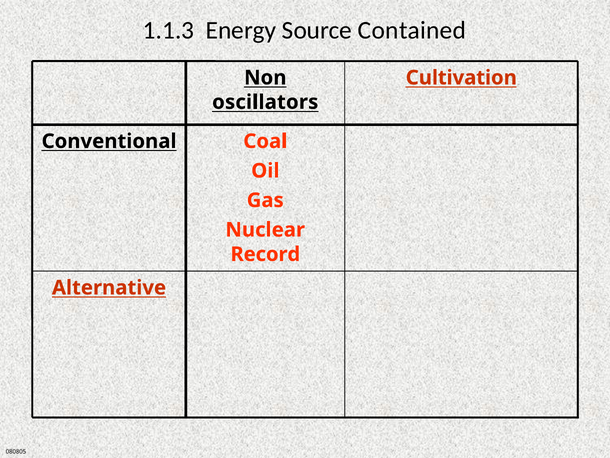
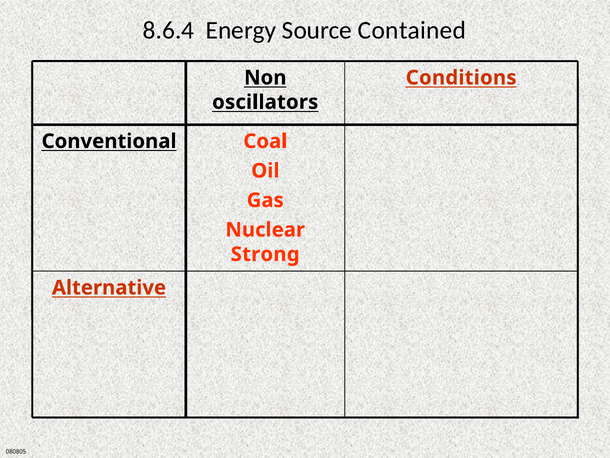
1.1.3: 1.1.3 -> 8.6.4 (169, 30)
Cultivation: Cultivation -> Conditions (461, 78)
Record: Record -> Strong (265, 254)
